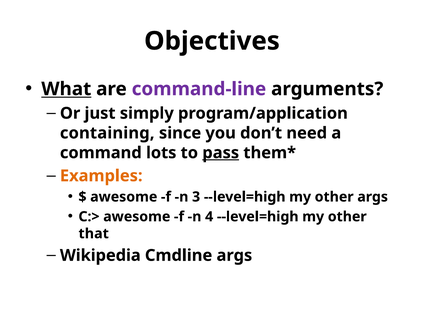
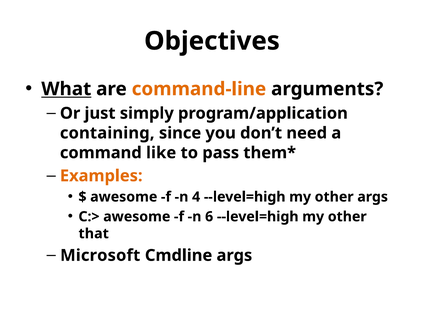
command-line colour: purple -> orange (199, 89)
lots: lots -> like (161, 153)
pass underline: present -> none (221, 153)
3: 3 -> 4 (196, 197)
4: 4 -> 6 (209, 217)
Wikipedia: Wikipedia -> Microsoft (100, 255)
